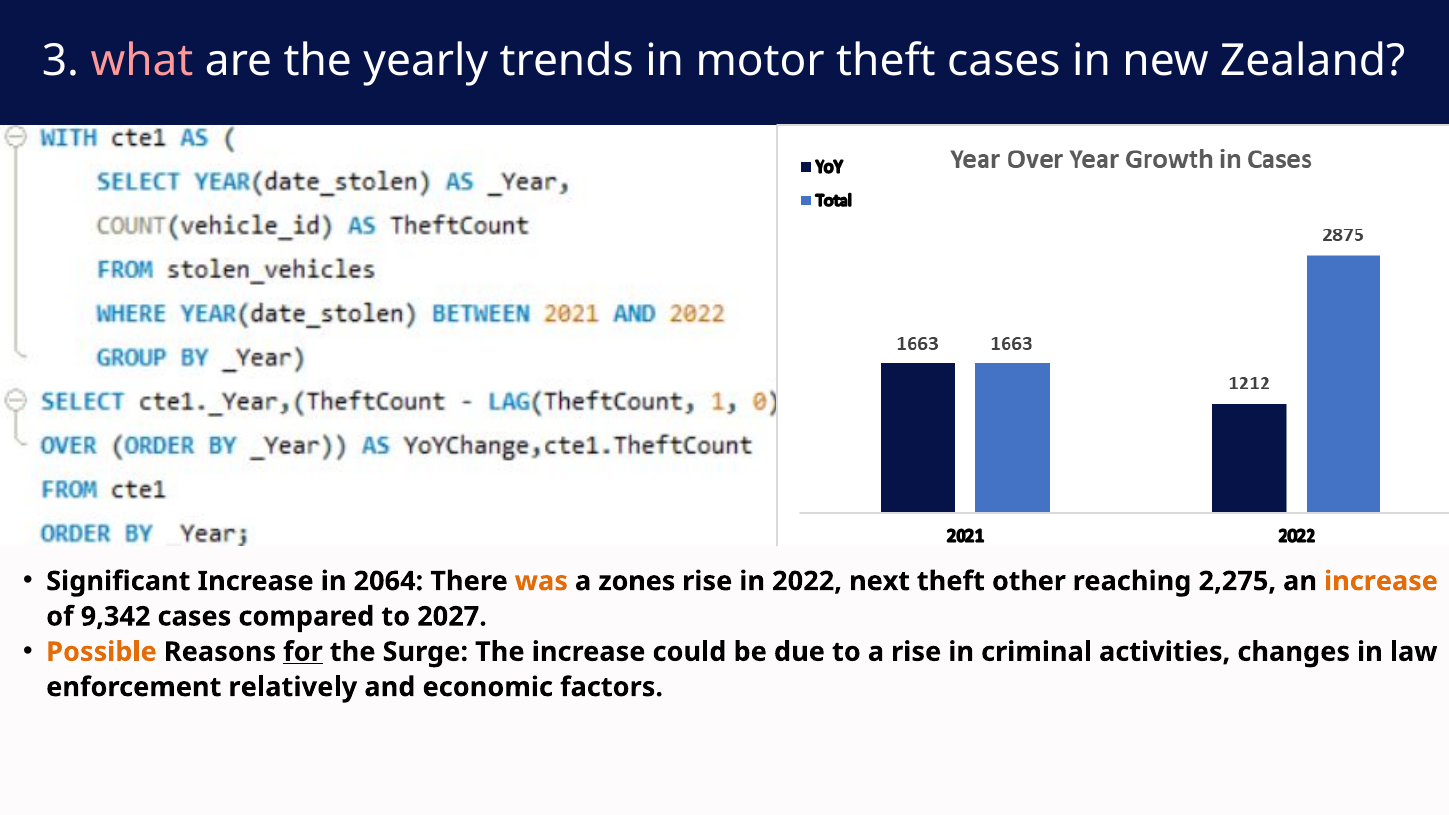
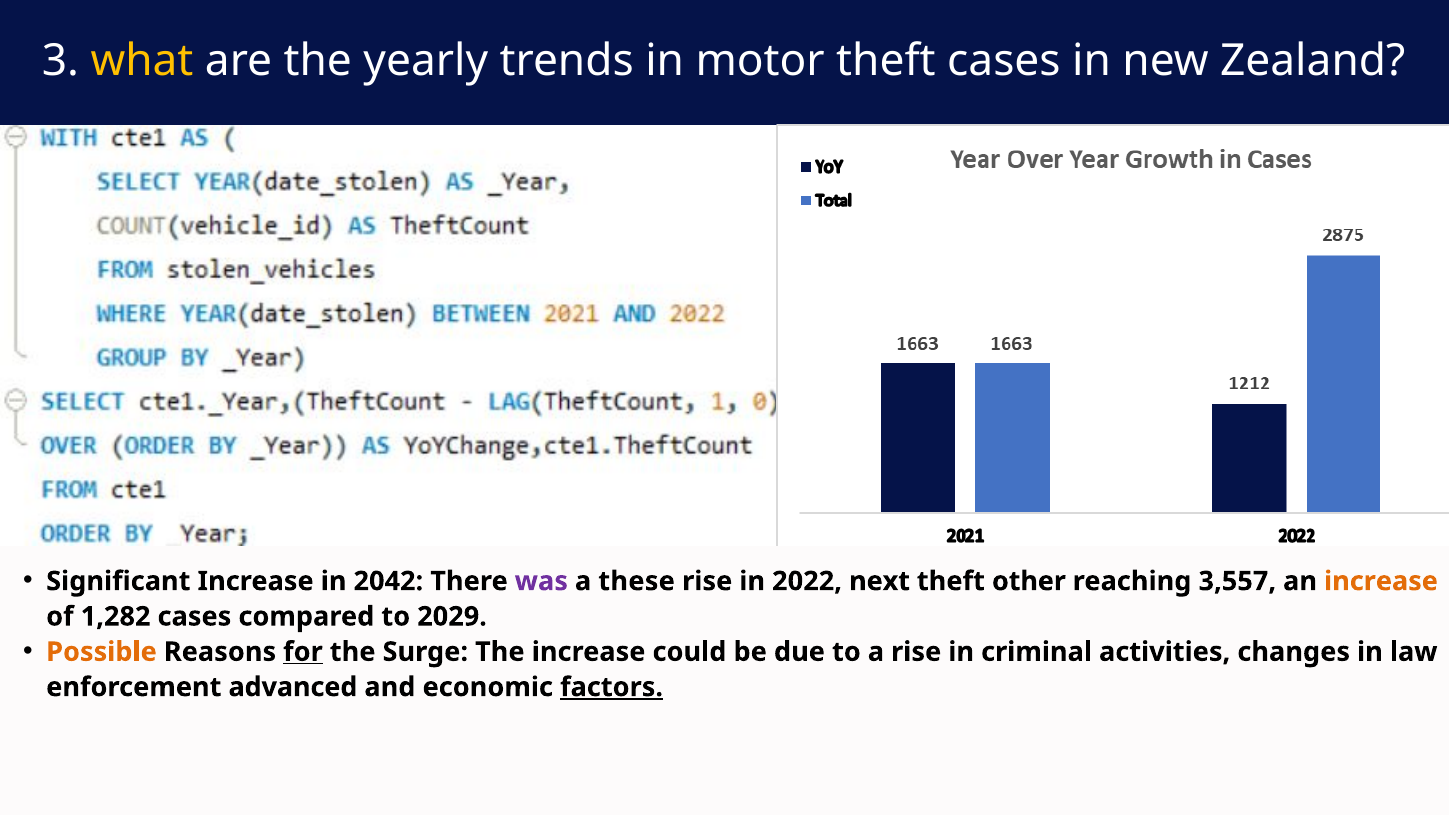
what colour: pink -> yellow (142, 61)
2064: 2064 -> 2042 (388, 581)
was colour: orange -> purple (541, 581)
zones: zones -> these (637, 581)
2,275: 2,275 -> 3,557 (1237, 581)
9,342: 9,342 -> 1,282 (116, 617)
2027: 2027 -> 2029 (452, 617)
relatively: relatively -> advanced (293, 687)
factors underline: none -> present (612, 687)
